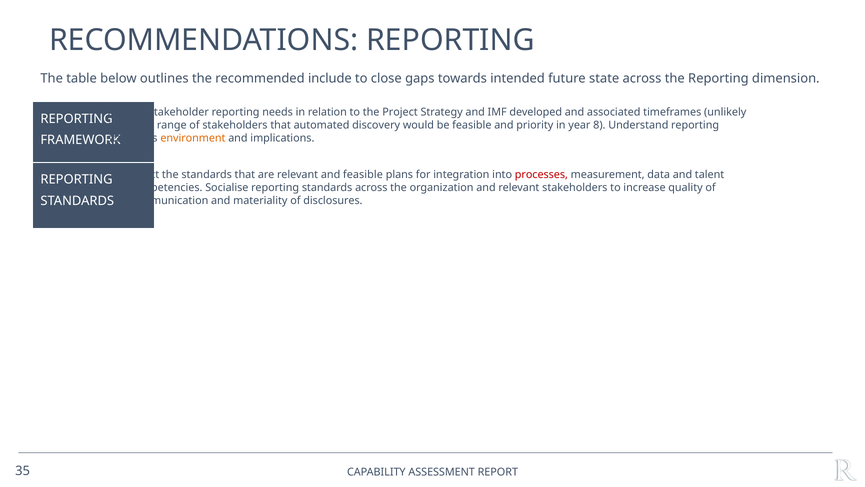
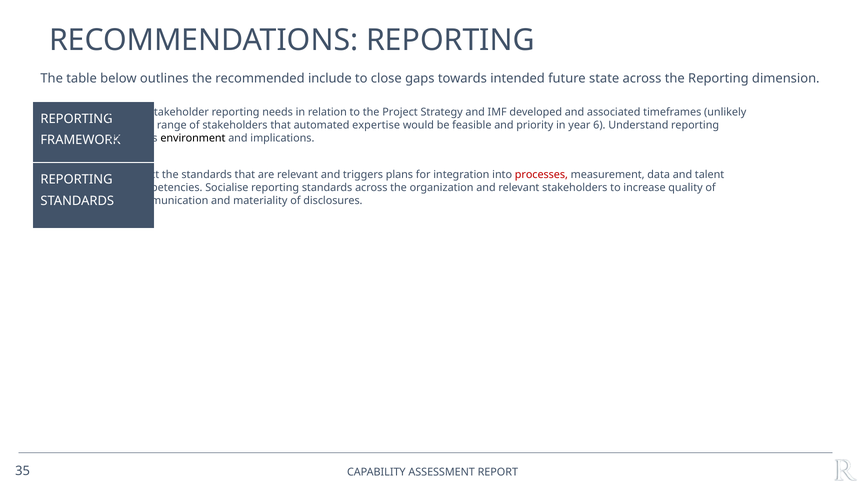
discovery: discovery -> expertise (376, 125)
8: 8 -> 6 (599, 125)
environment colour: orange -> black (193, 138)
and feasible: feasible -> triggers (363, 175)
